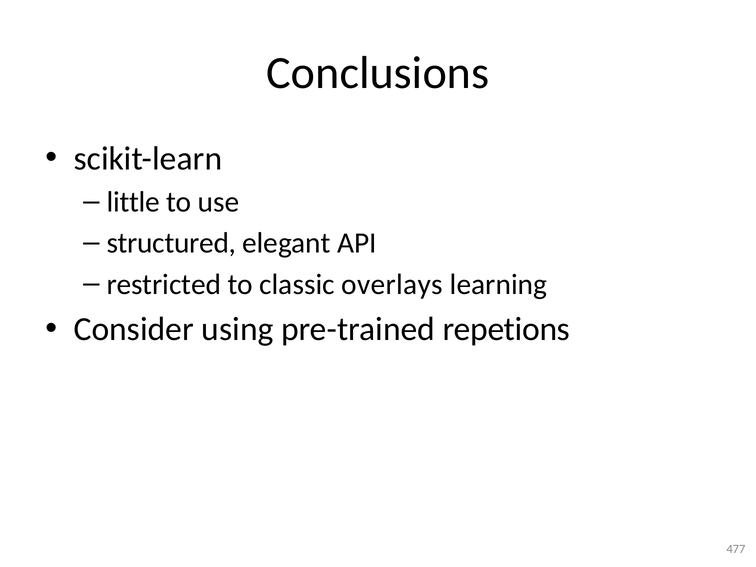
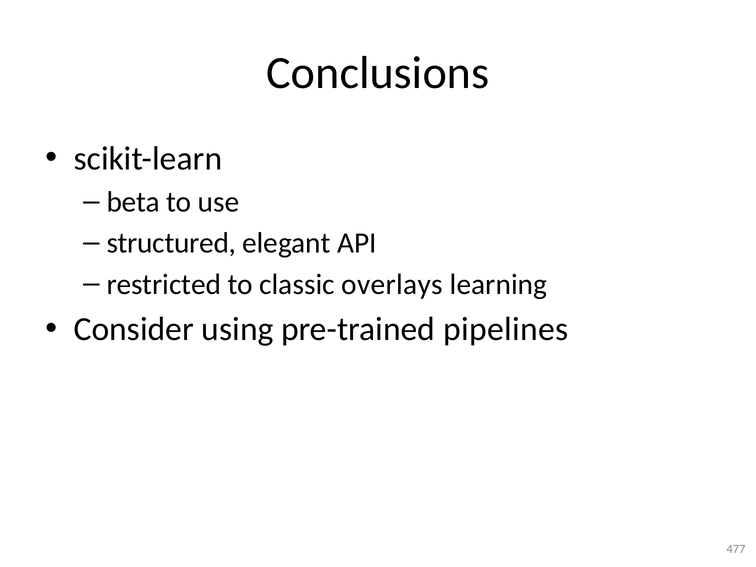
little: little -> beta (133, 202)
repetions: repetions -> pipelines (506, 329)
